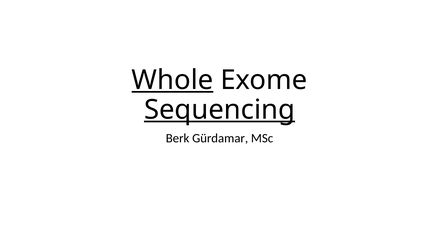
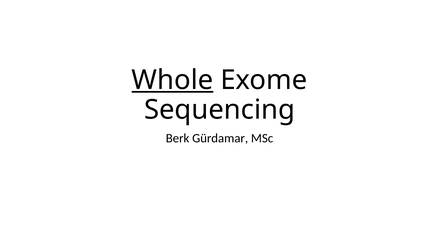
Sequencing underline: present -> none (220, 110)
